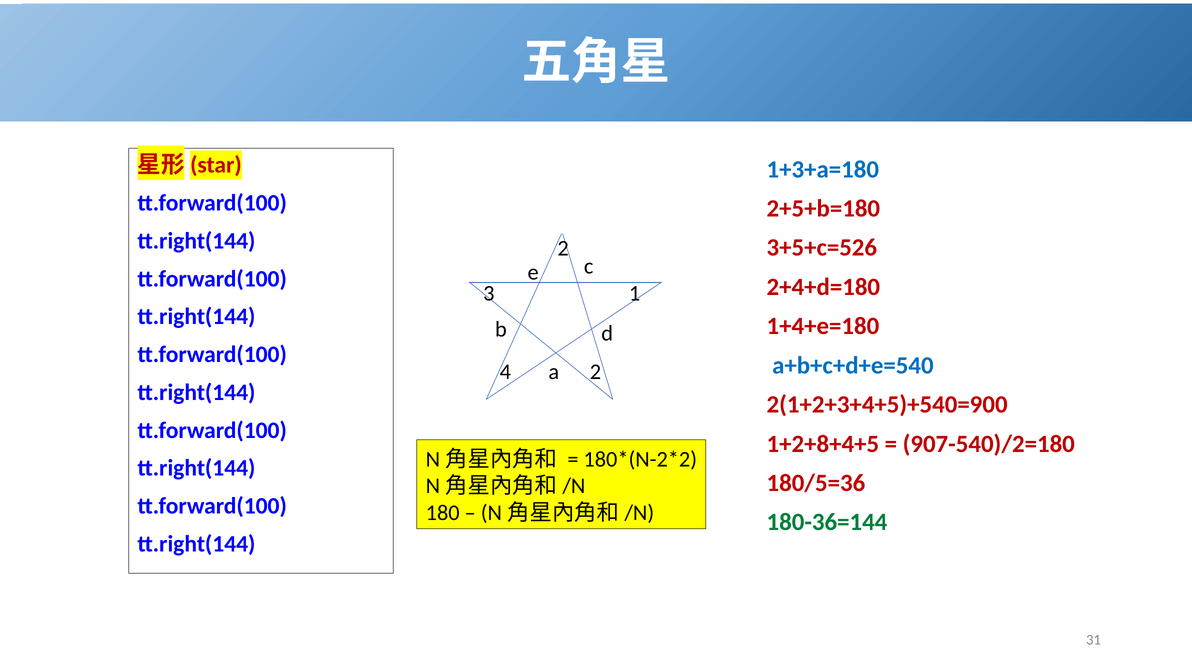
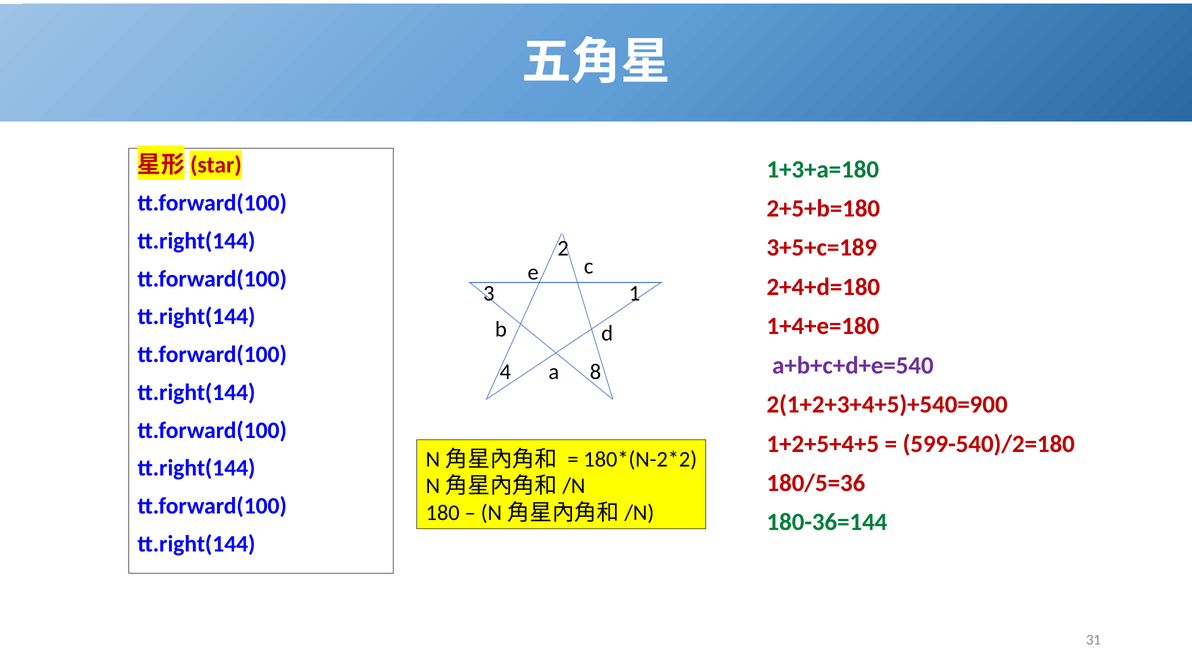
1+3+a=180 colour: blue -> green (823, 169)
3+5+c=526: 3+5+c=526 -> 3+5+c=189 (822, 248)
a+b+c+d+e=540 colour: blue -> purple (853, 366)
4 2: 2 -> 8 (596, 372)
1+2+8+4+5: 1+2+8+4+5 -> 1+2+5+4+5 (823, 444)
907-540)/2=180: 907-540)/2=180 -> 599-540)/2=180 (989, 444)
